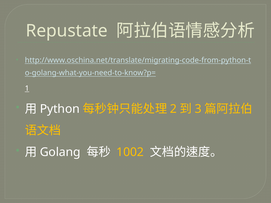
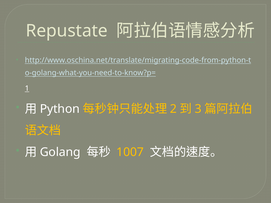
1002: 1002 -> 1007 (130, 152)
